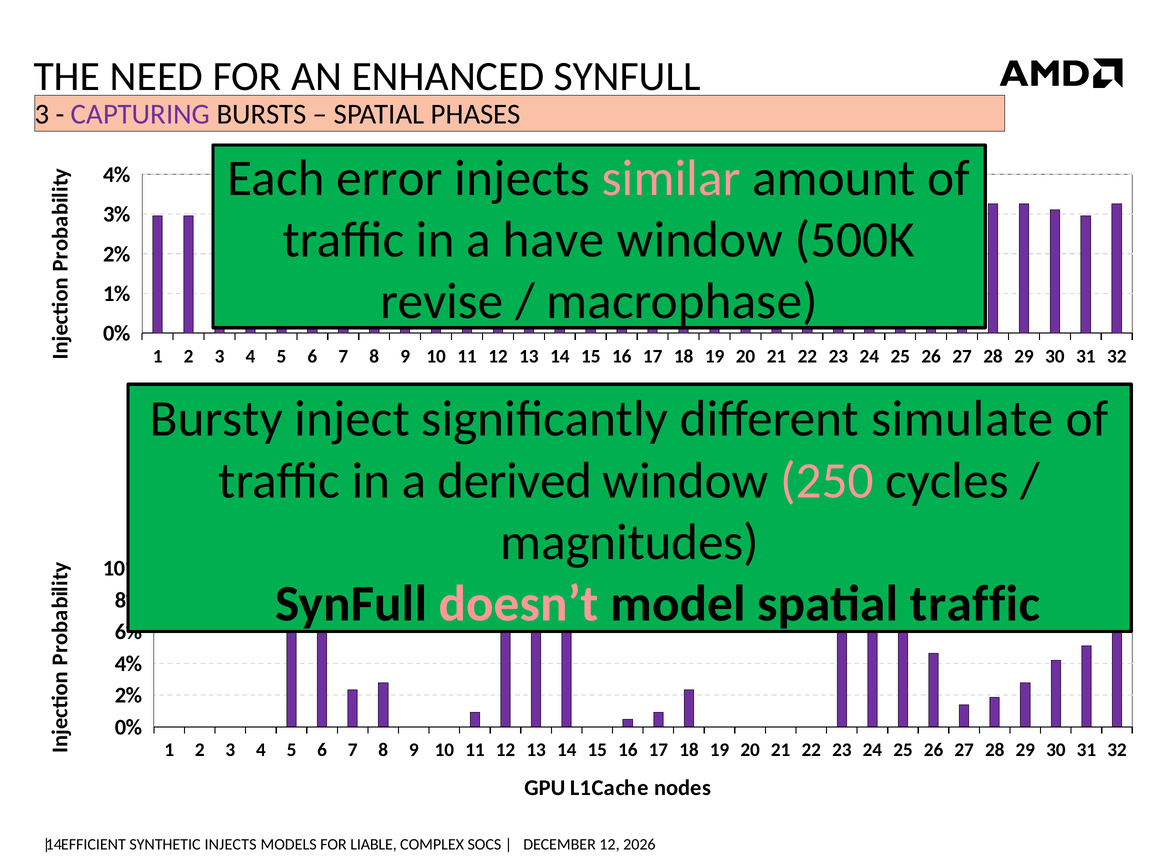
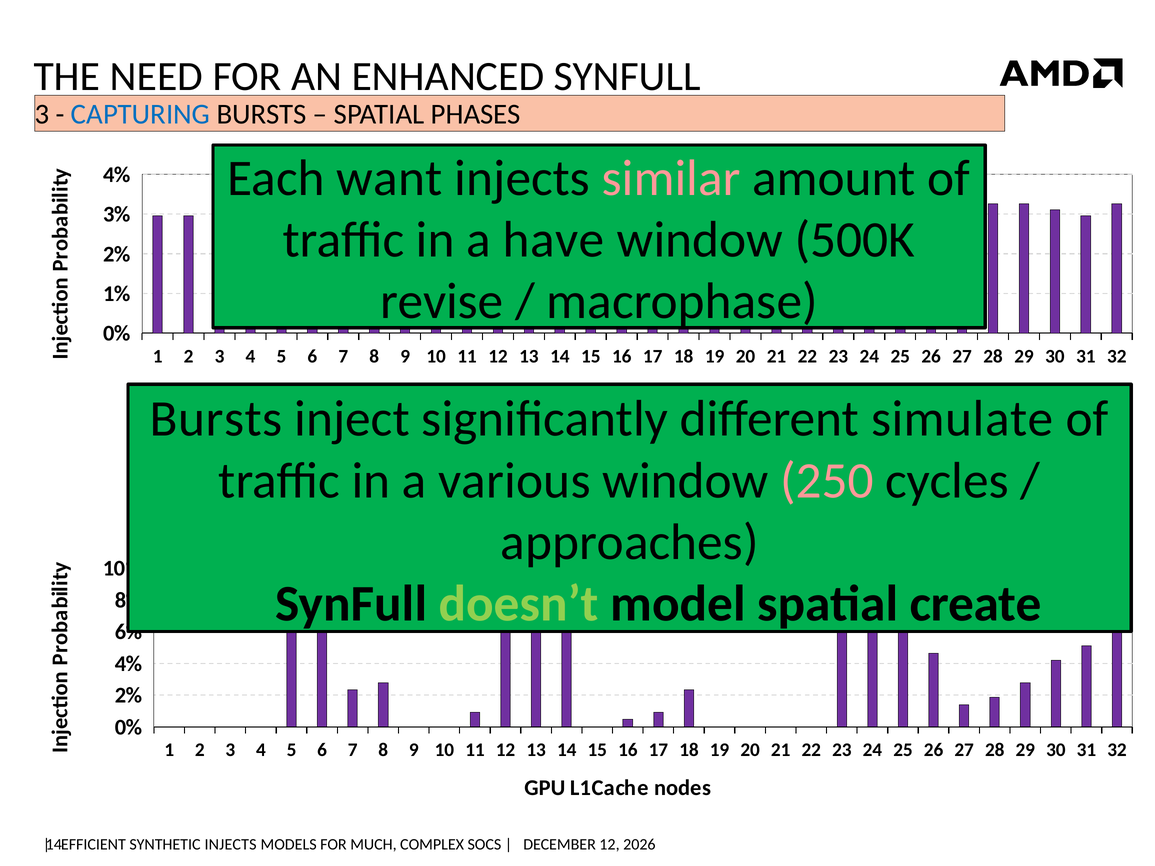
CAPTURING colour: purple -> blue (141, 114)
error: error -> want (389, 178)
Bursty: Bursty -> Bursts (216, 419)
derived: derived -> various (514, 481)
magnitudes: magnitudes -> approaches (629, 542)
doesn’t colour: pink -> light green (519, 604)
spatial traffic: traffic -> create (976, 604)
LIABLE: LIABLE -> MUCH (373, 845)
